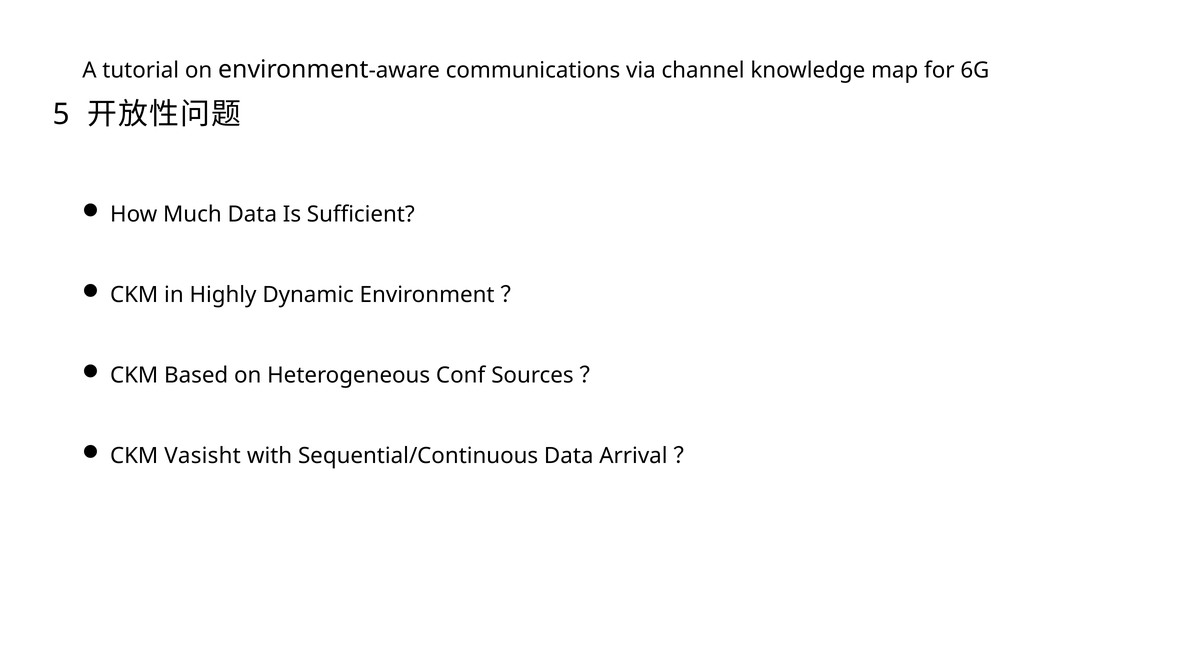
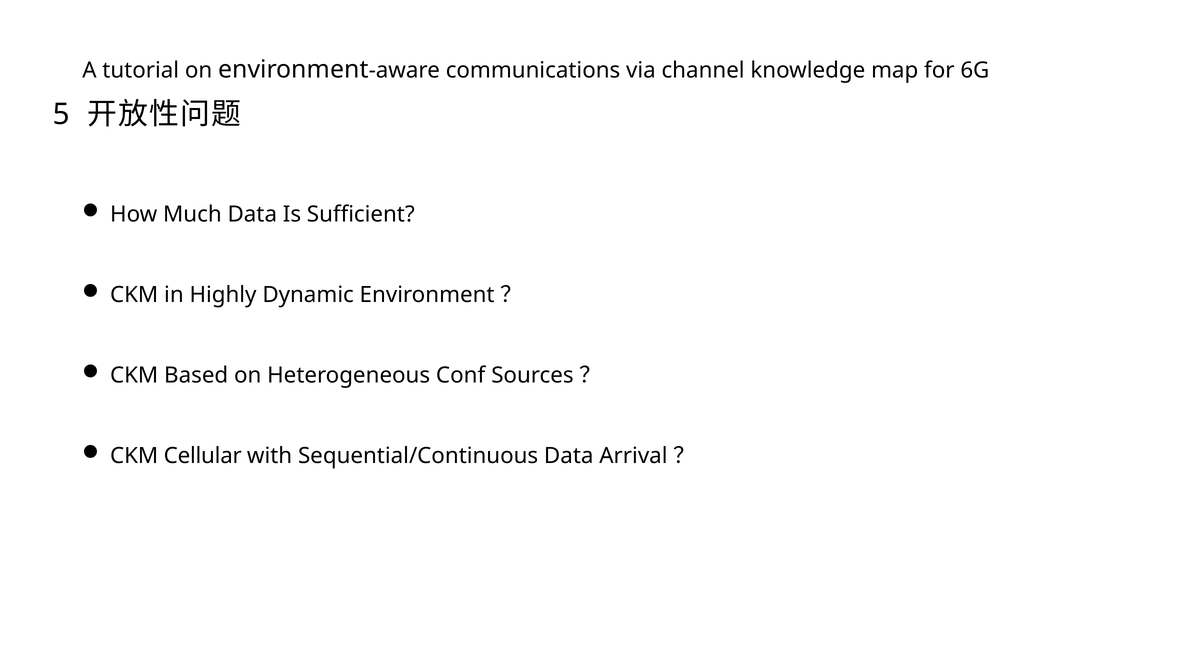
Vasisht: Vasisht -> Cellular (203, 456)
